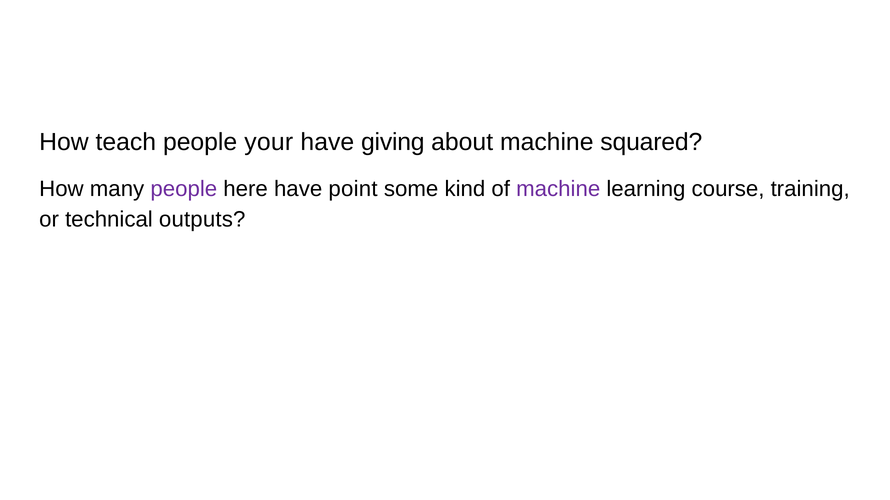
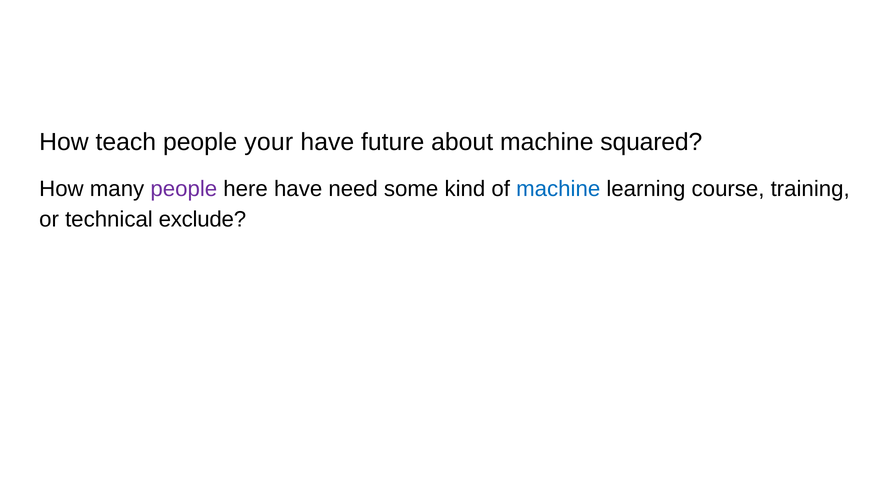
giving: giving -> future (393, 142)
point: point -> need (353, 189)
machine colour: purple -> blue (558, 189)
outputs: outputs -> exclude (202, 220)
